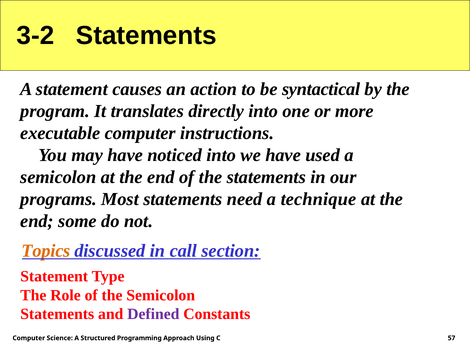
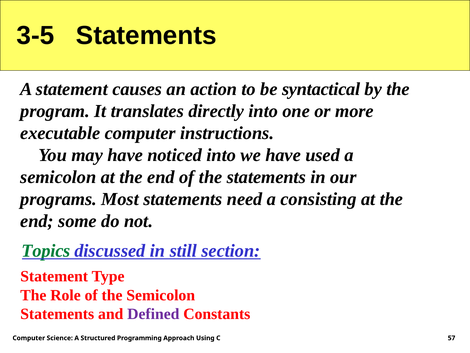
3-2: 3-2 -> 3-5 (35, 35)
technique: technique -> consisting (319, 199)
Topics colour: orange -> green (46, 250)
call: call -> still (183, 250)
